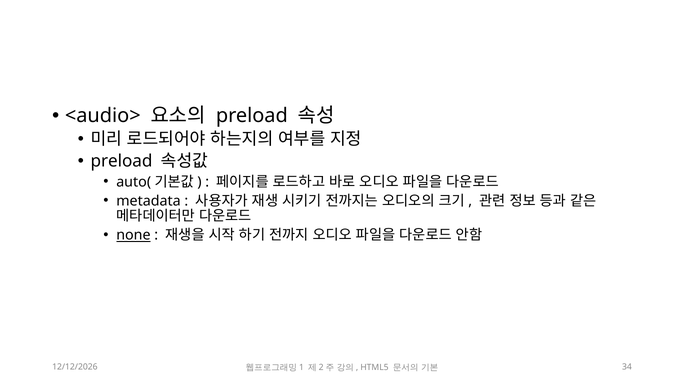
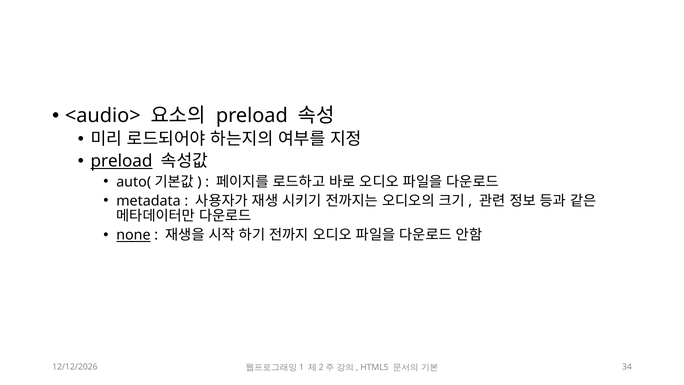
preload underline: none -> present (122, 161)
